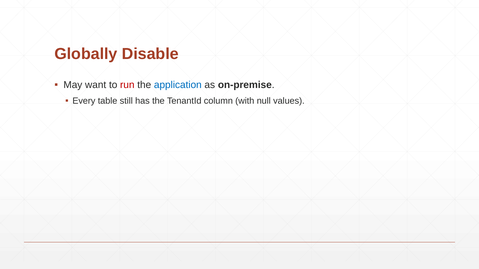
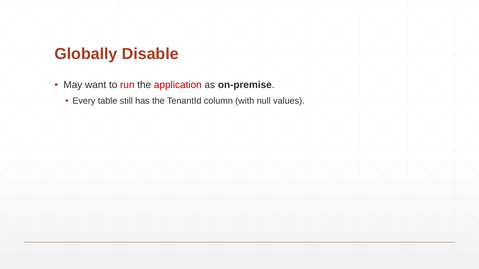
application colour: blue -> red (178, 85)
